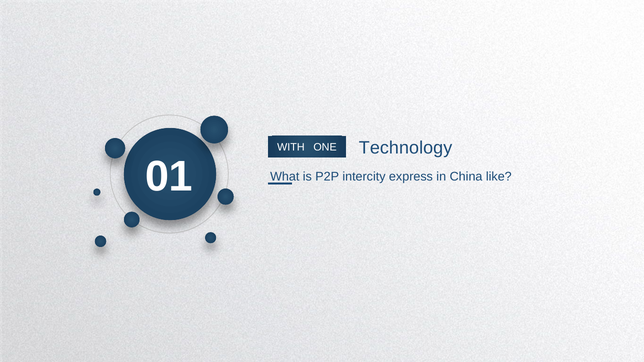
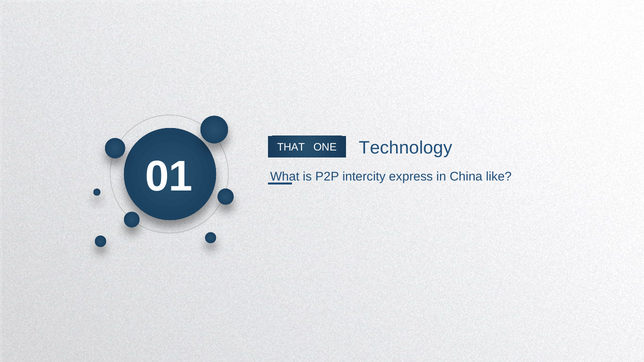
WITH: WITH -> THAT (291, 147)
